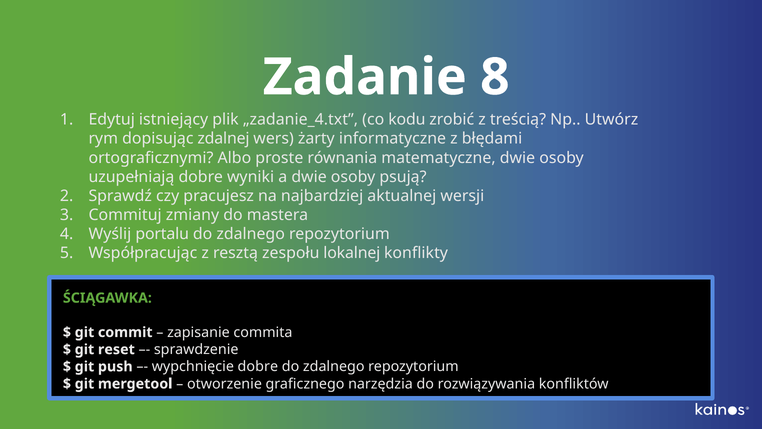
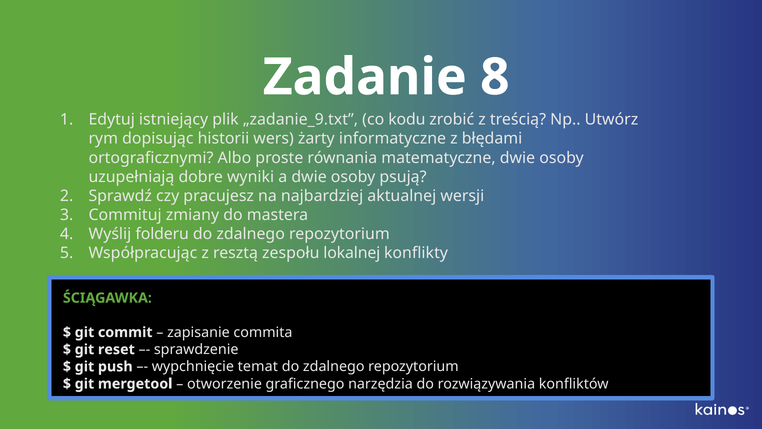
„zadanie_4.txt: „zadanie_4.txt -> „zadanie_9.txt (300, 120)
zdalnej: zdalnej -> historii (223, 139)
portalu: portalu -> folderu (162, 234)
wypchnięcie dobre: dobre -> temat (258, 366)
